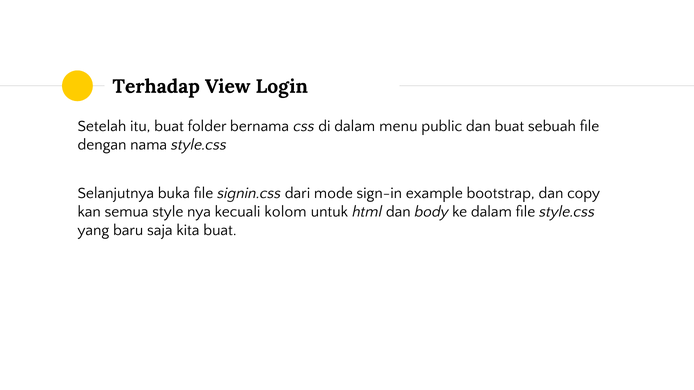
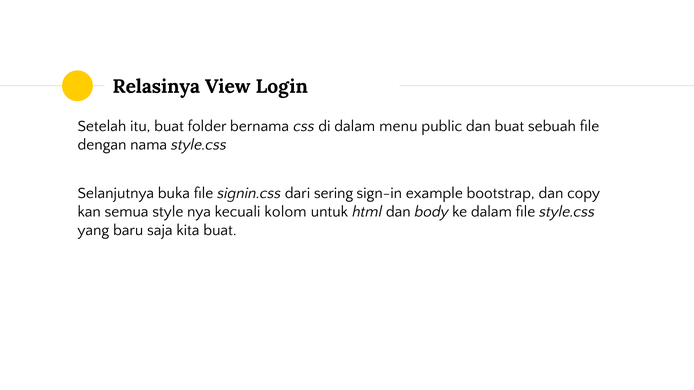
Terhadap: Terhadap -> Relasinya (156, 87)
mode: mode -> sering (334, 193)
